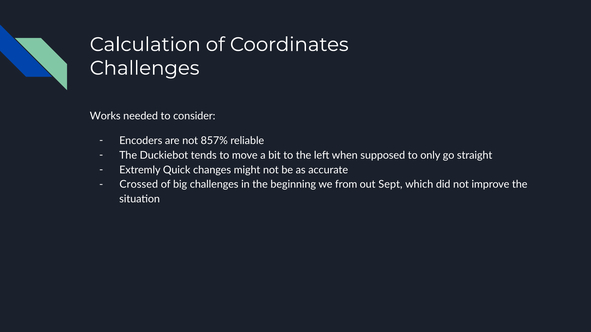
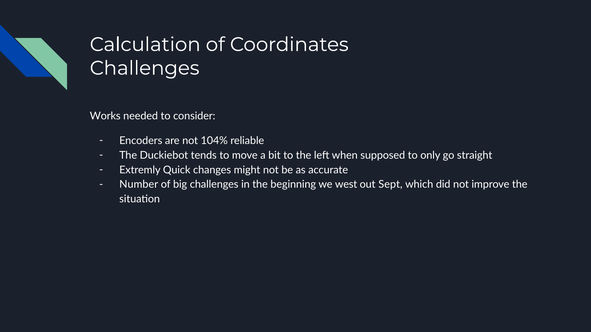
857%: 857% -> 104% (214, 141)
Crossed: Crossed -> Number (139, 185)
from: from -> west (346, 185)
